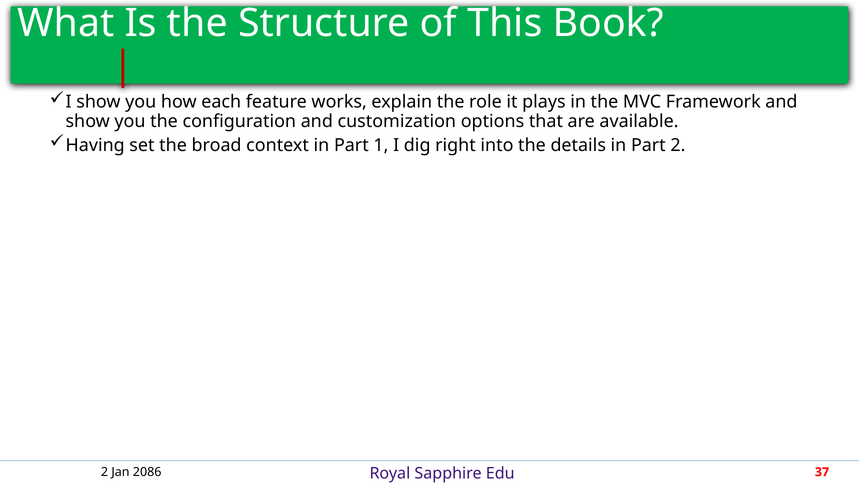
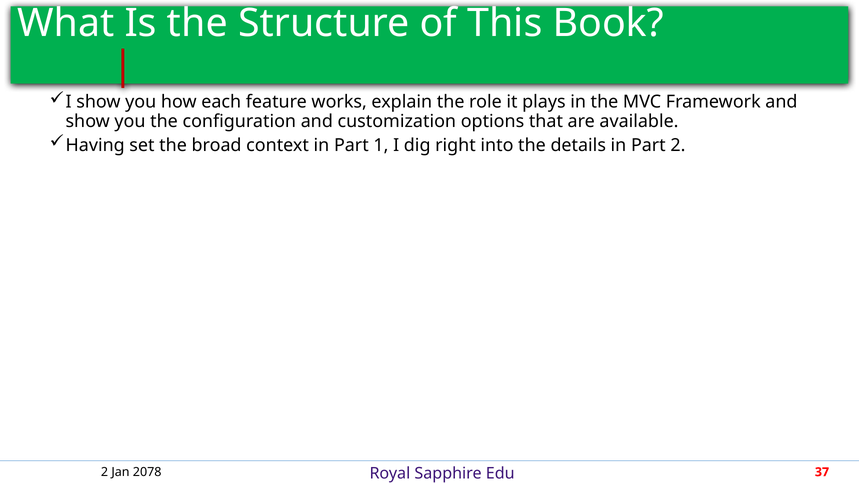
2086: 2086 -> 2078 (147, 472)
